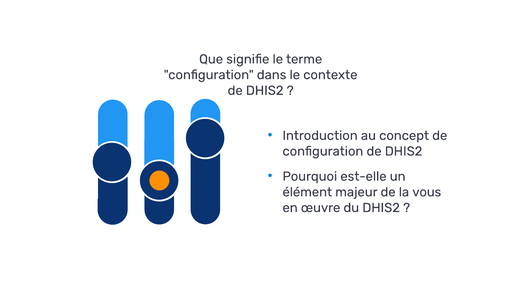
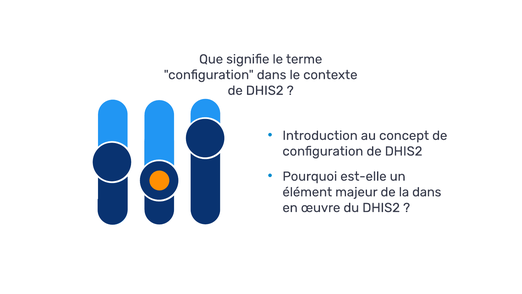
la vous: vous -> dans (427, 192)
